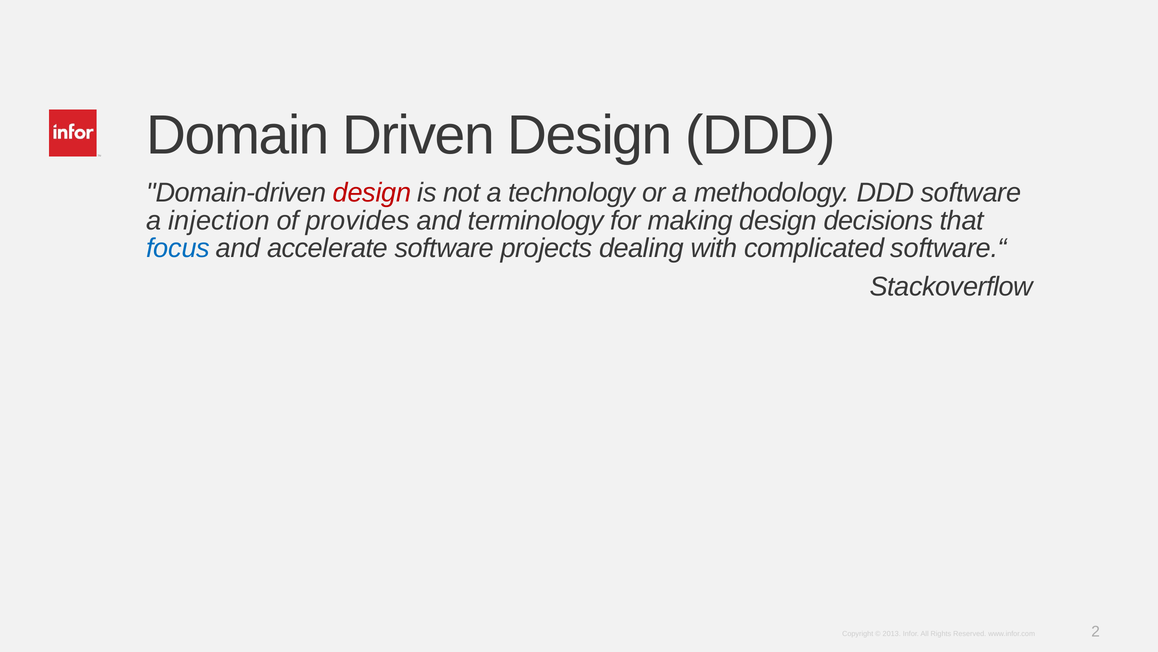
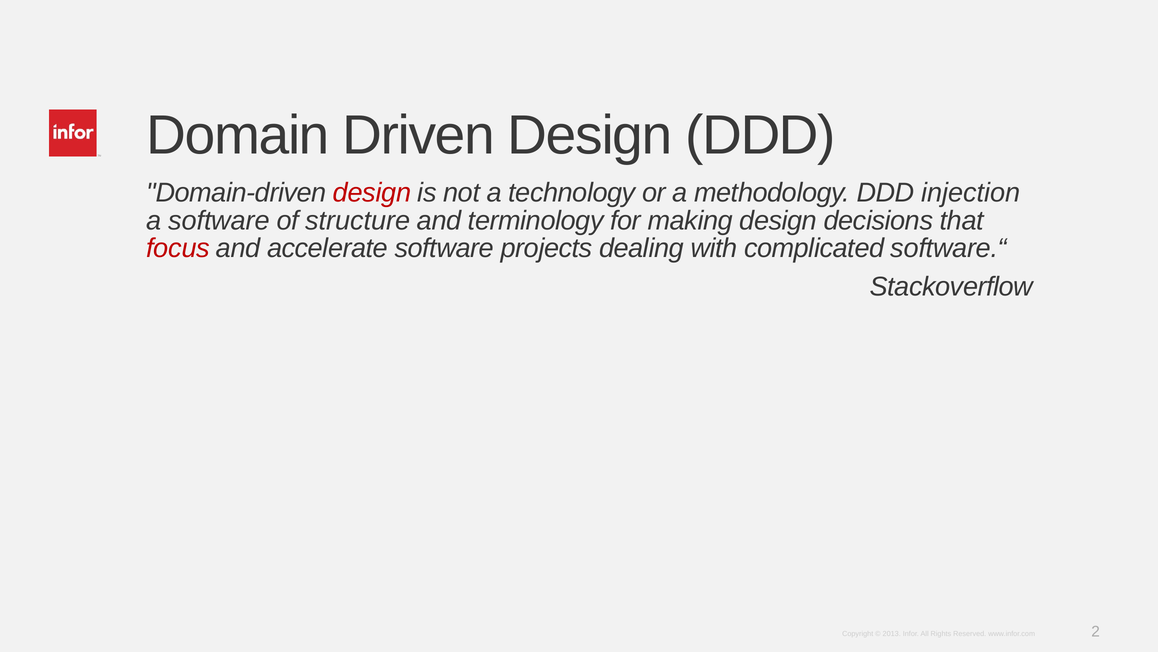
DDD software: software -> injection (971, 193)
a injection: injection -> software (219, 220)
provides: provides -> structure (358, 220)
focus colour: blue -> red (178, 248)
